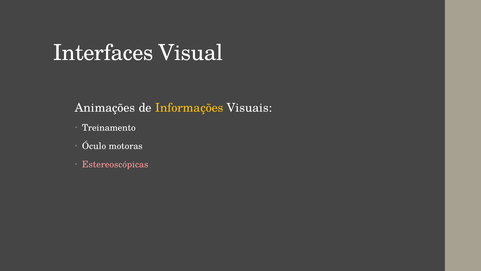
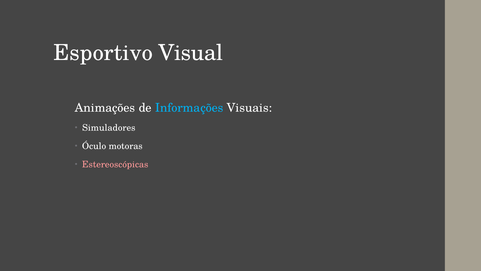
Interfaces: Interfaces -> Esportivo (103, 53)
Informações colour: yellow -> light blue (189, 108)
Treinamento: Treinamento -> Simuladores (109, 128)
